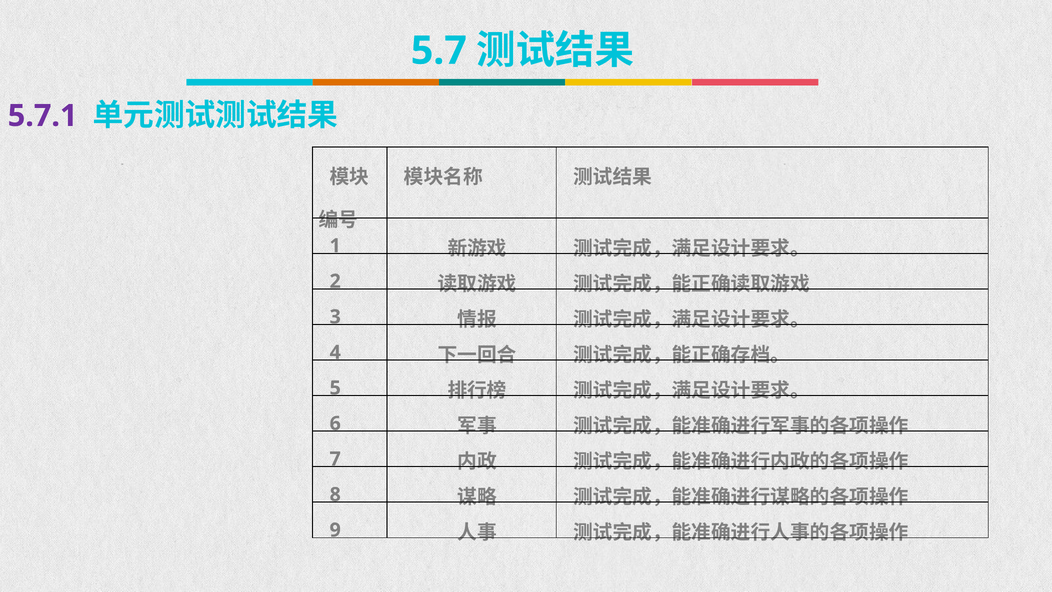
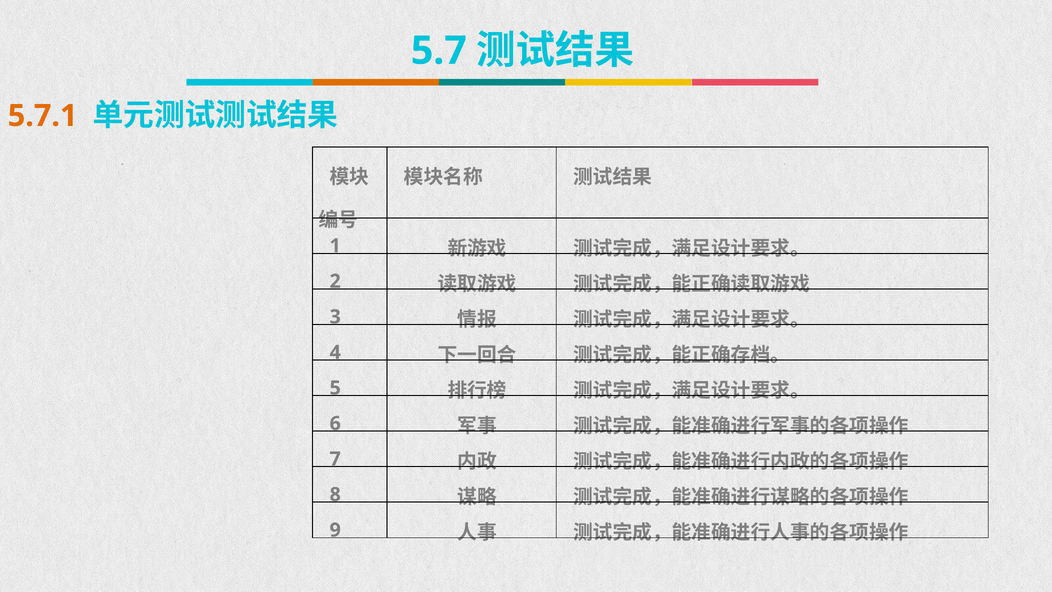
5.7.1 colour: purple -> orange (43, 116)
